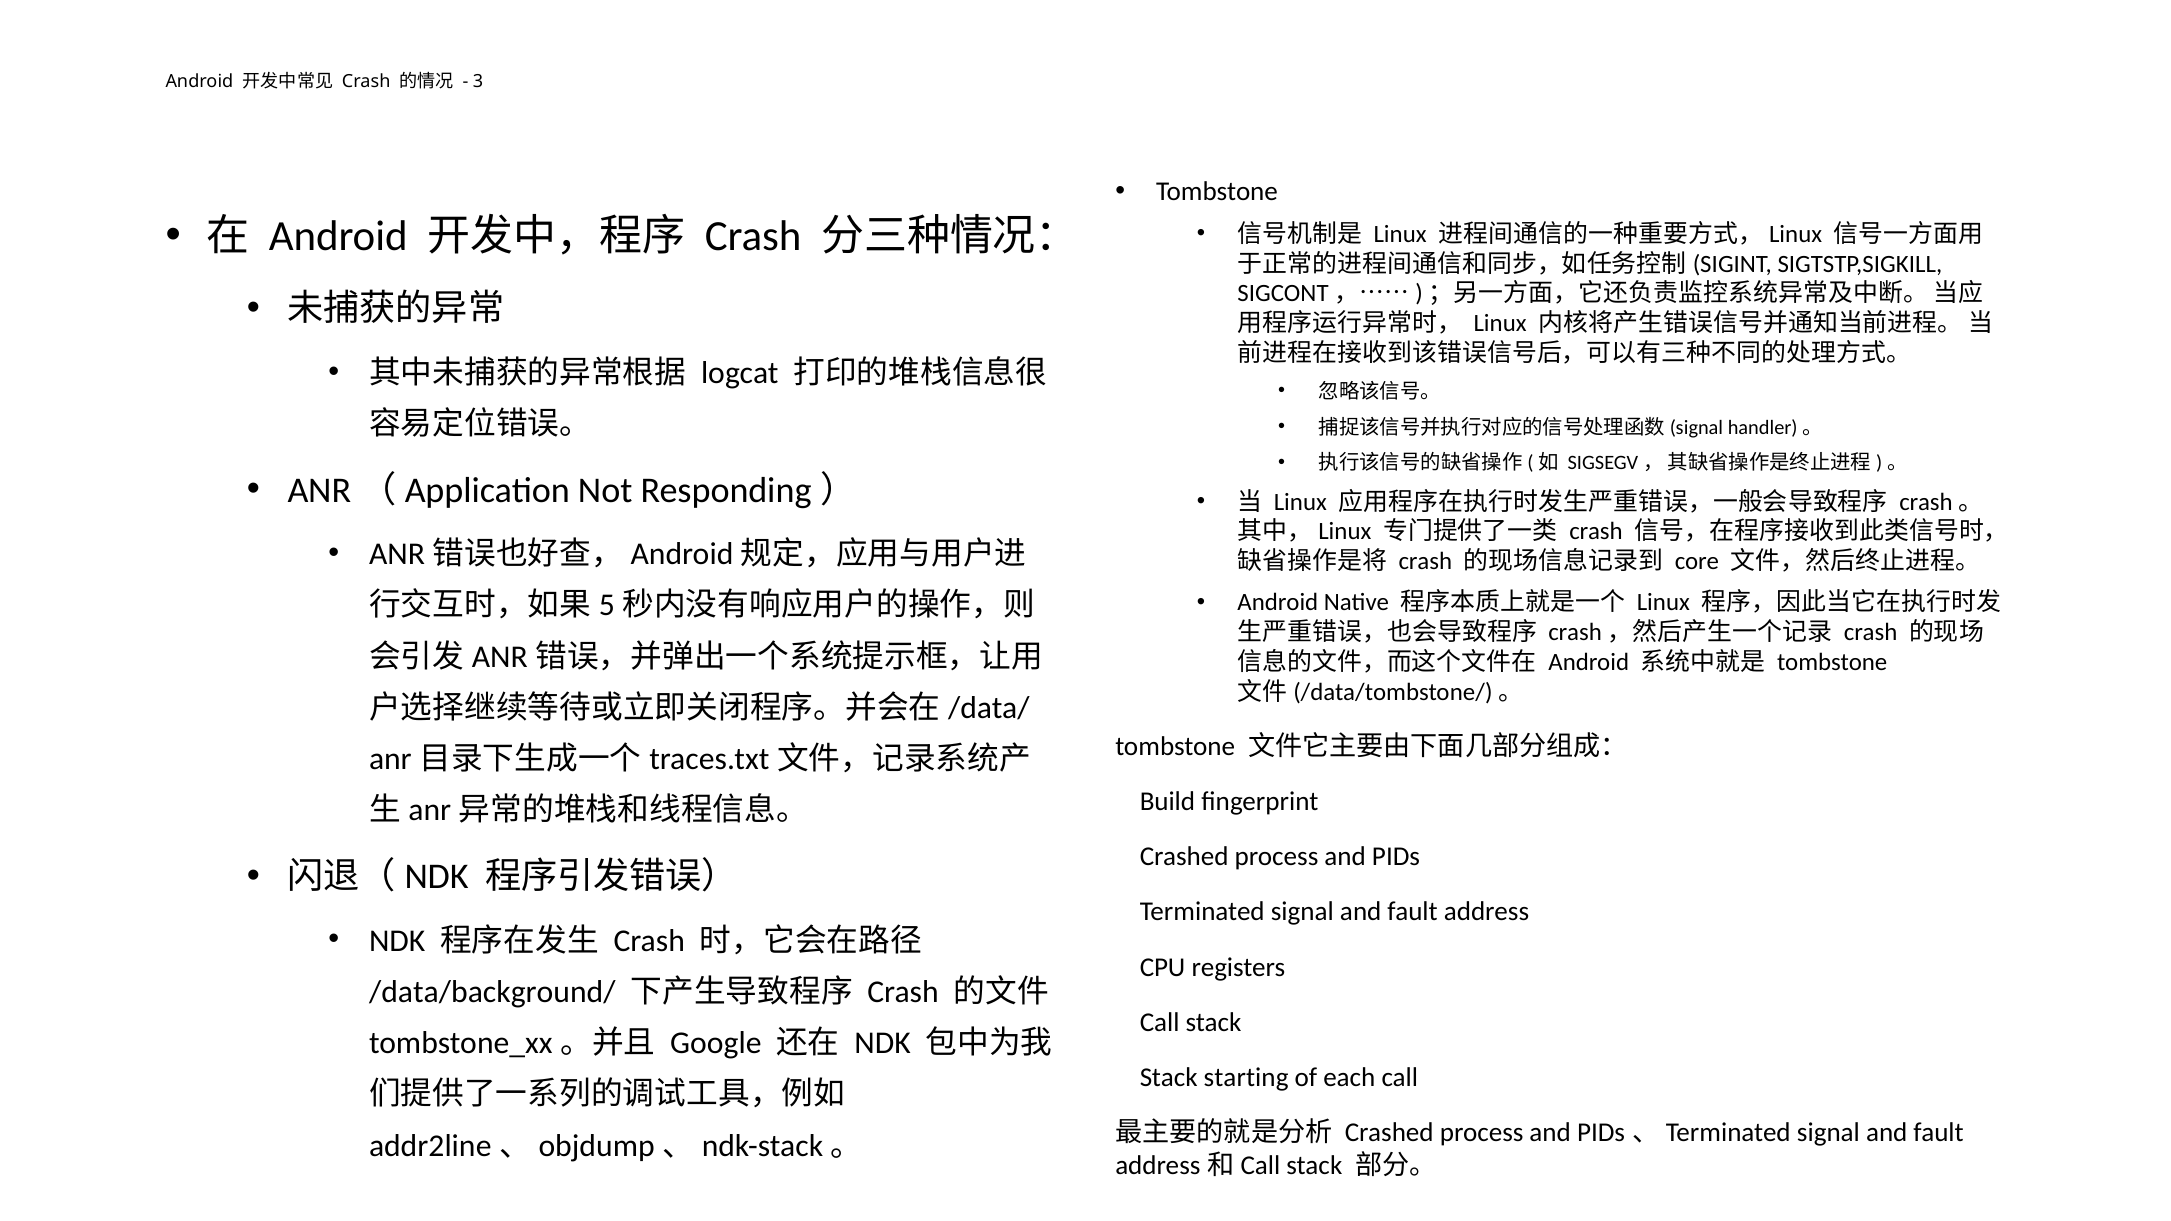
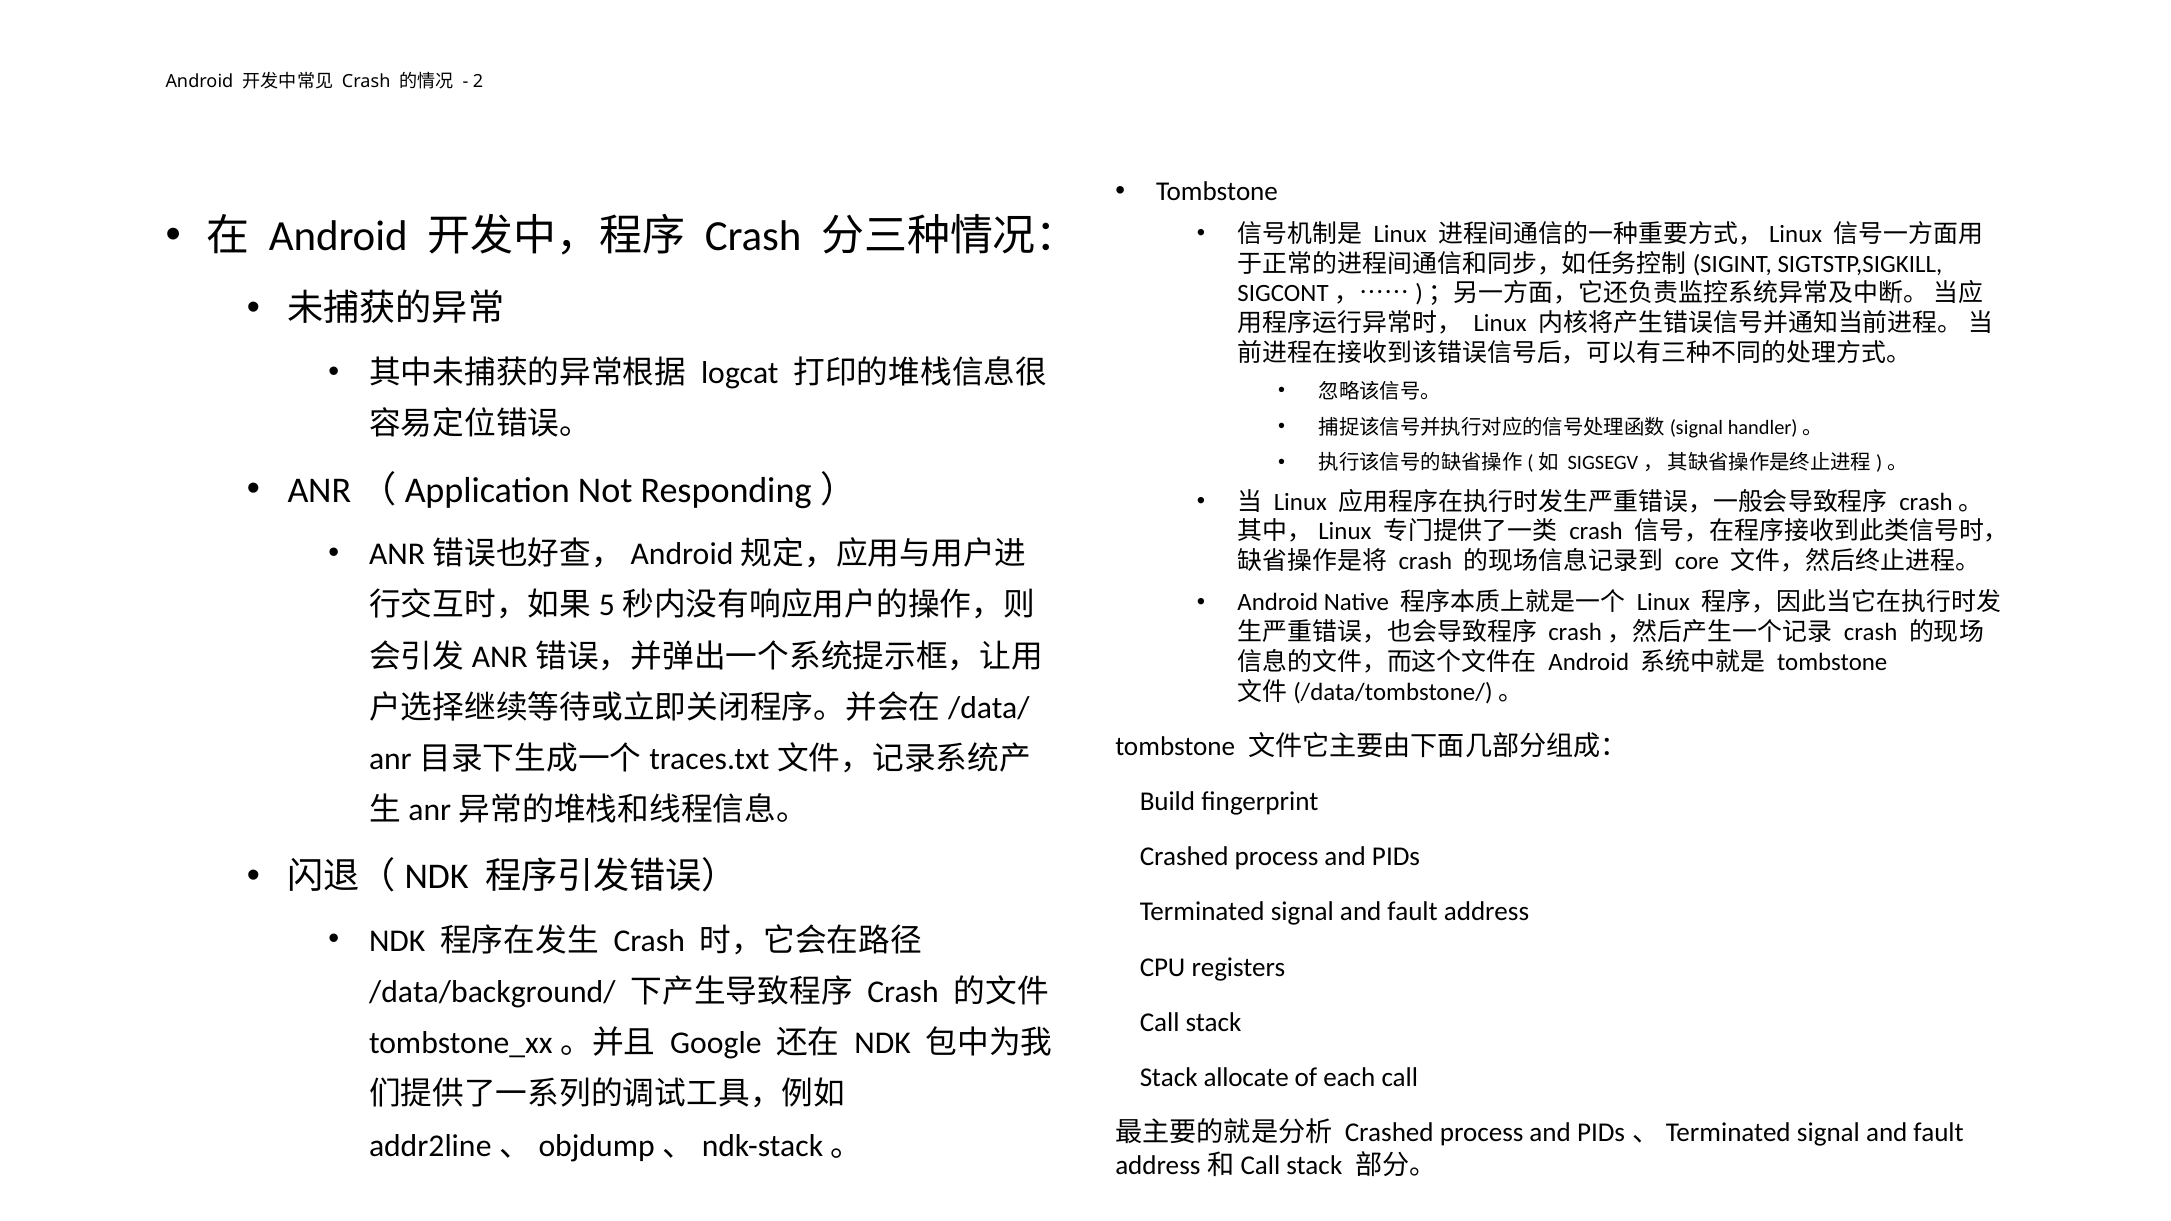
3: 3 -> 2 (478, 81)
starting: starting -> allocate (1246, 1078)
